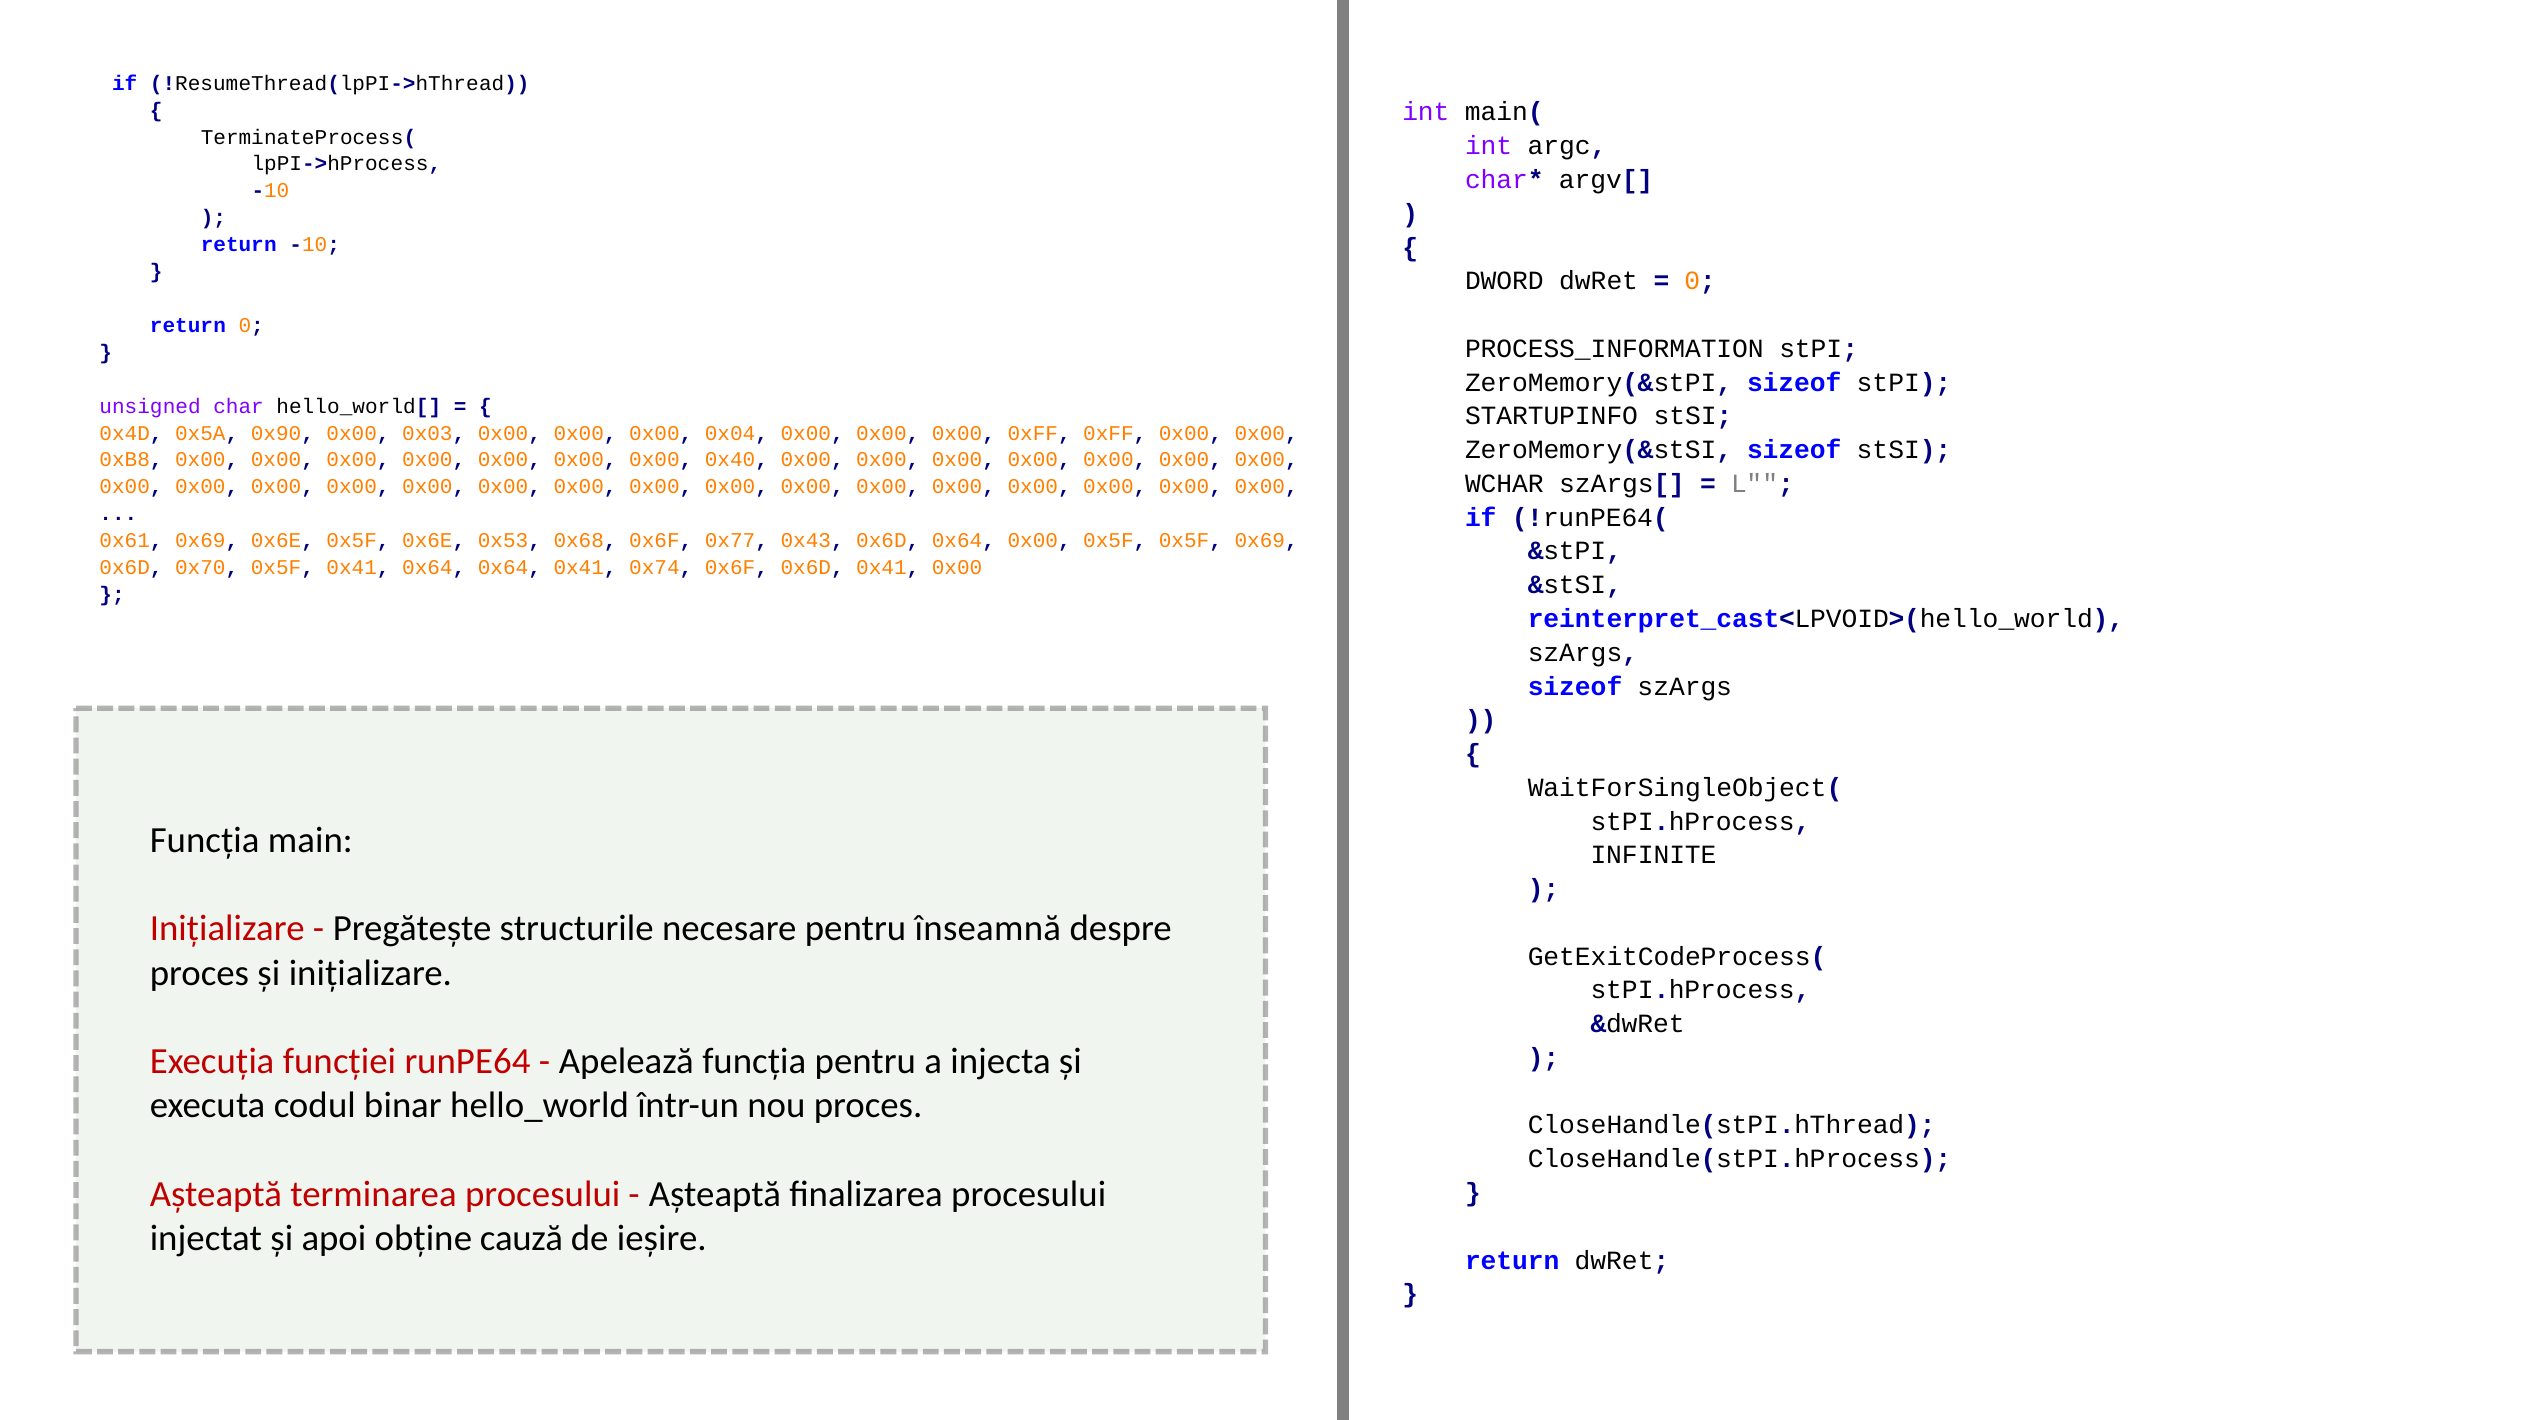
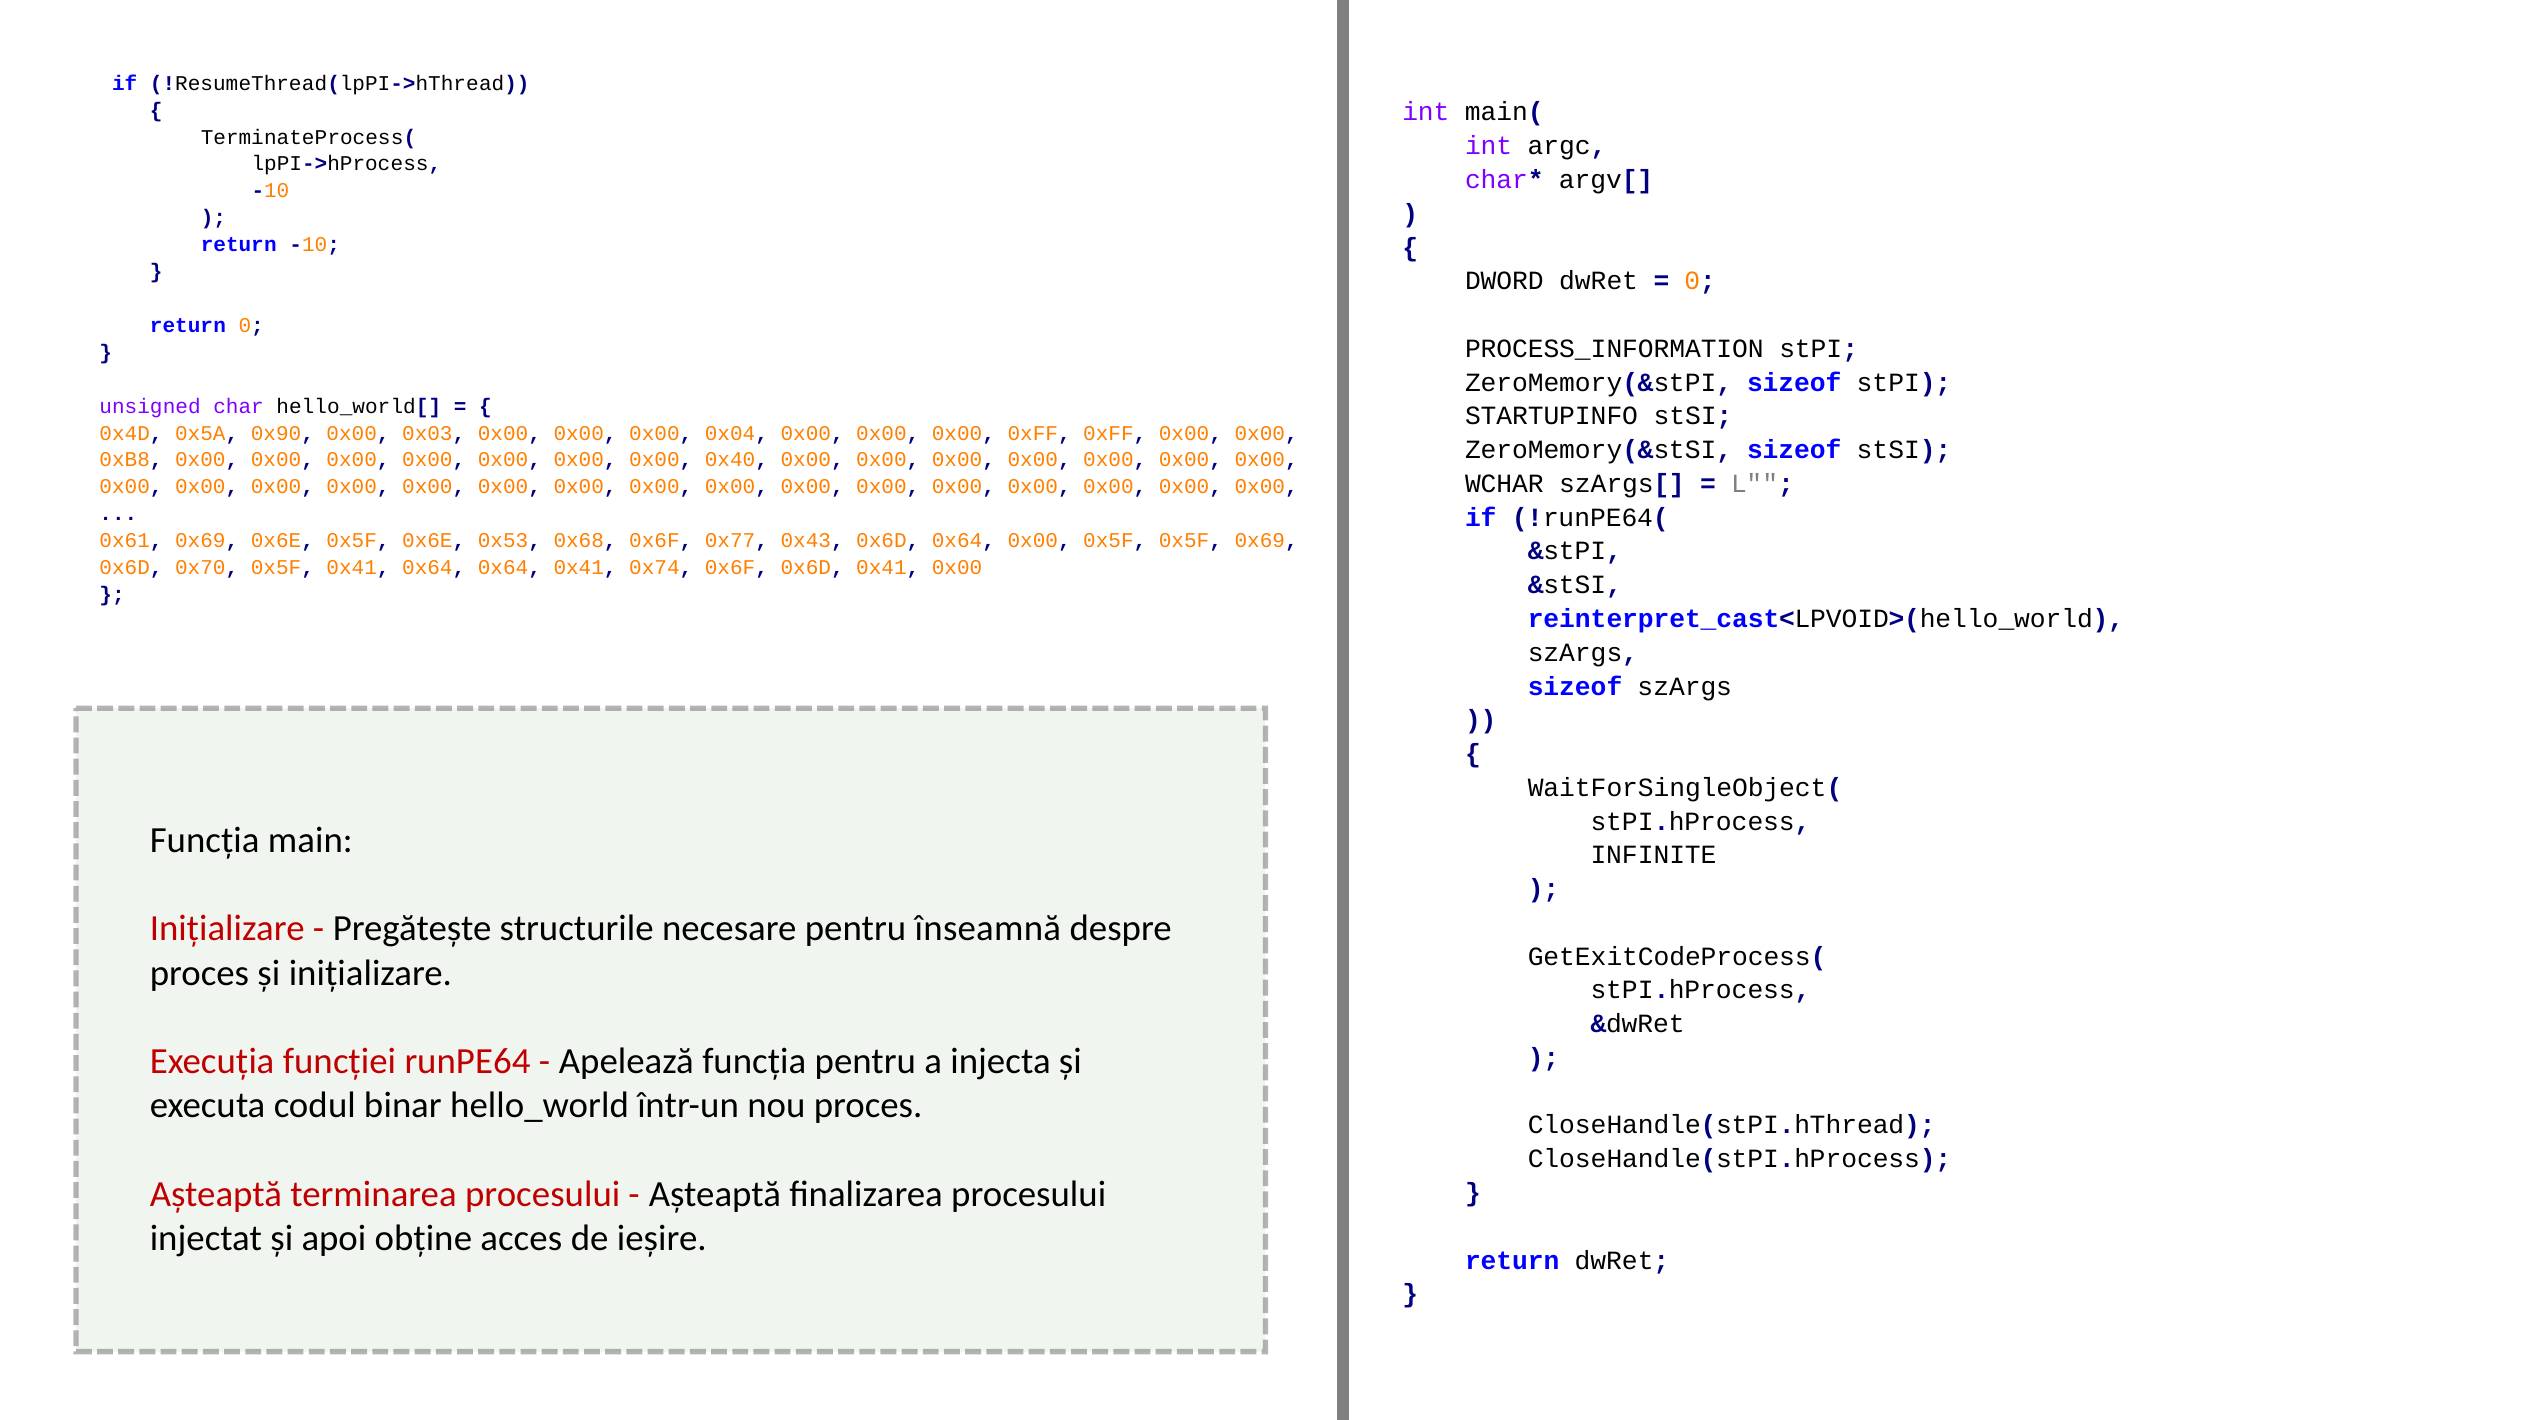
cauză: cauză -> acces (521, 1238)
